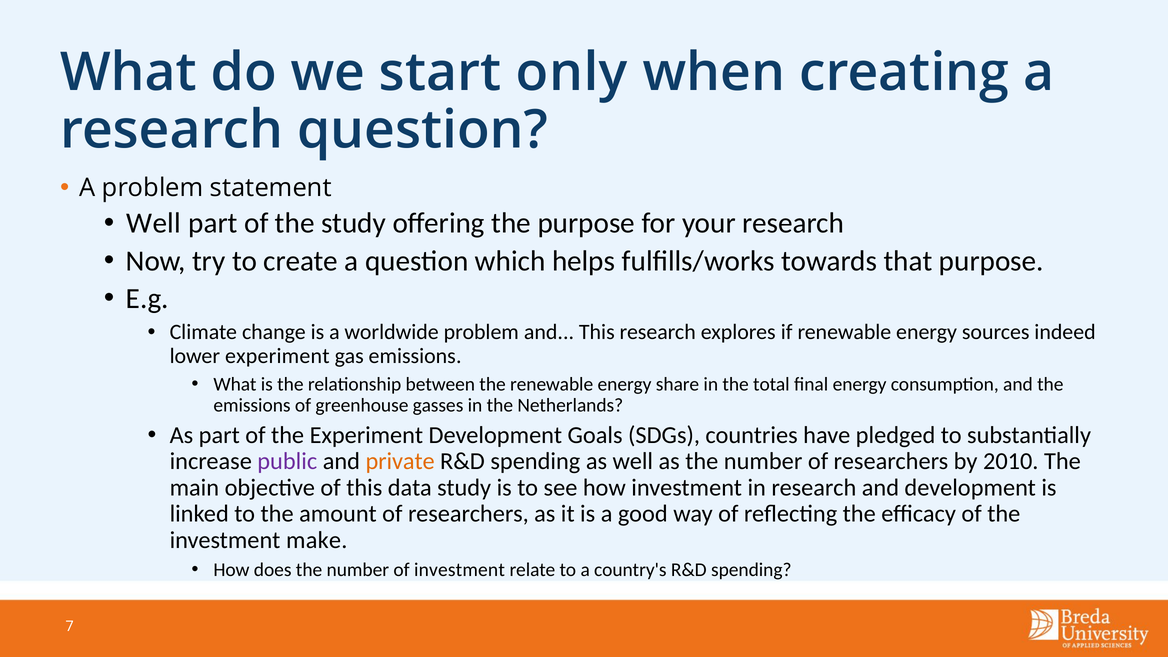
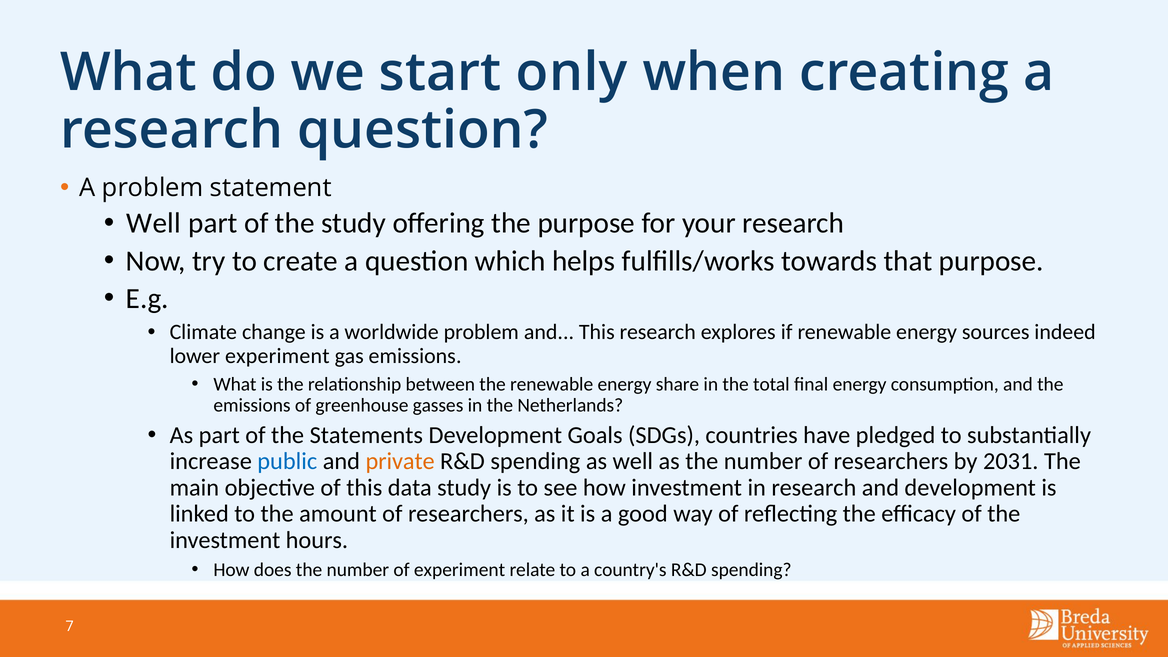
the Experiment: Experiment -> Statements (366, 435)
public colour: purple -> blue (287, 461)
2010: 2010 -> 2031 (1011, 461)
make: make -> hours (317, 540)
of investment: investment -> experiment (460, 570)
